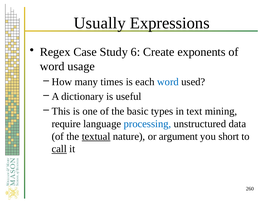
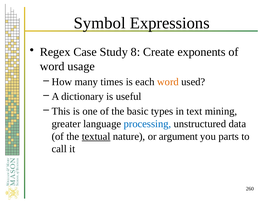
Usually: Usually -> Symbol (100, 23)
6: 6 -> 8 (135, 52)
word colour: blue -> orange (168, 82)
require: require -> greater (66, 124)
short: short -> parts (229, 137)
call underline: present -> none (59, 149)
